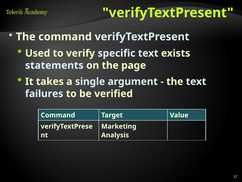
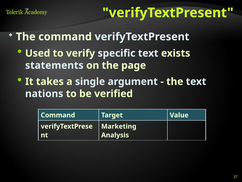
failures: failures -> nations (44, 93)
